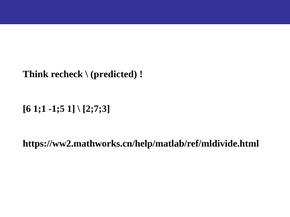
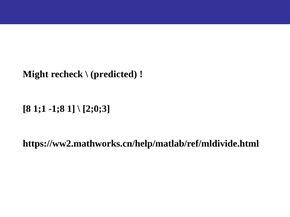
Think: Think -> Might (36, 74)
6: 6 -> 8 (27, 109)
-1;5: -1;5 -> -1;8 (57, 109)
2;7;3: 2;7;3 -> 2;0;3 (96, 109)
